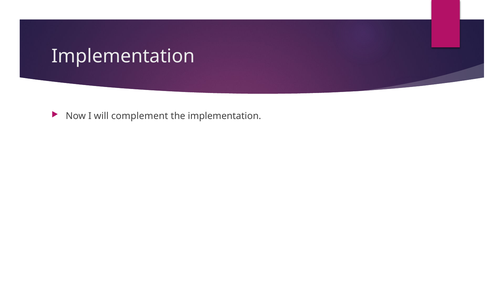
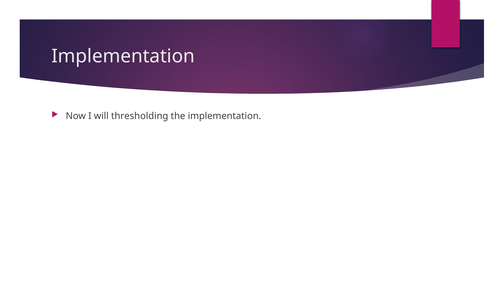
complement: complement -> thresholding (140, 116)
